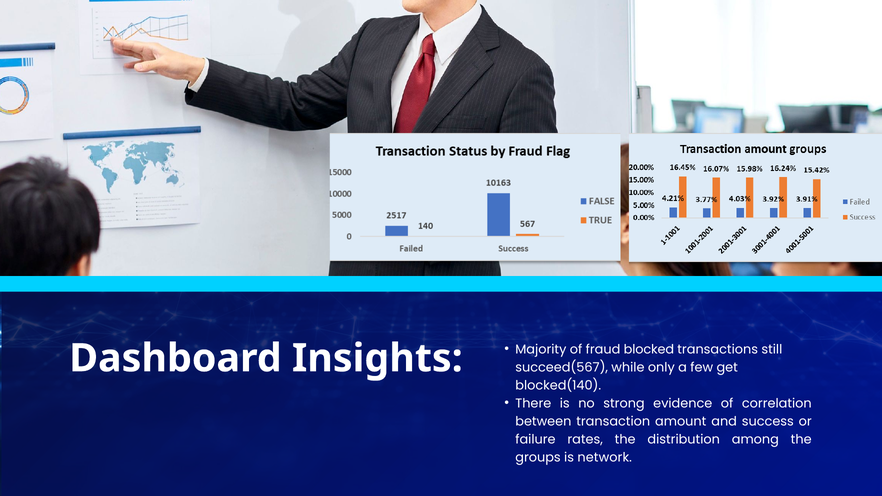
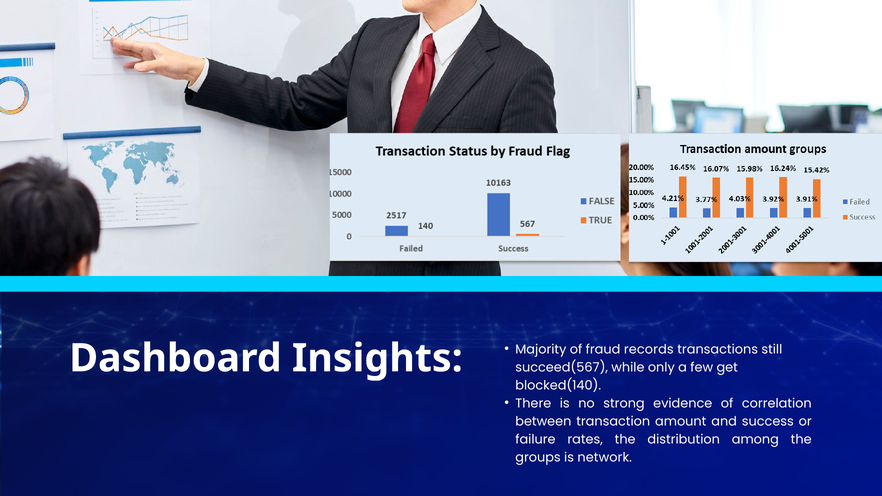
blocked: blocked -> records (649, 349)
